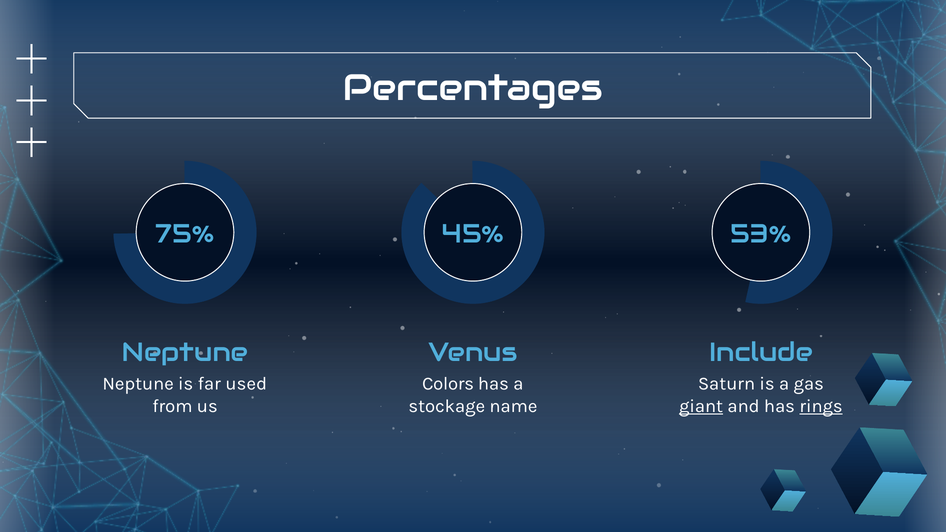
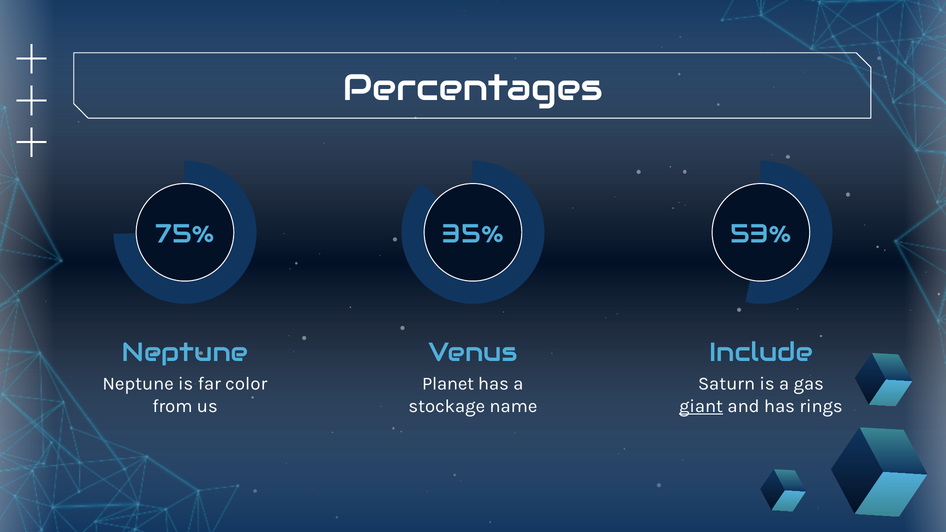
45%: 45% -> 35% (473, 234)
used: used -> color (246, 384)
Colors: Colors -> Planet (448, 384)
rings underline: present -> none (821, 406)
